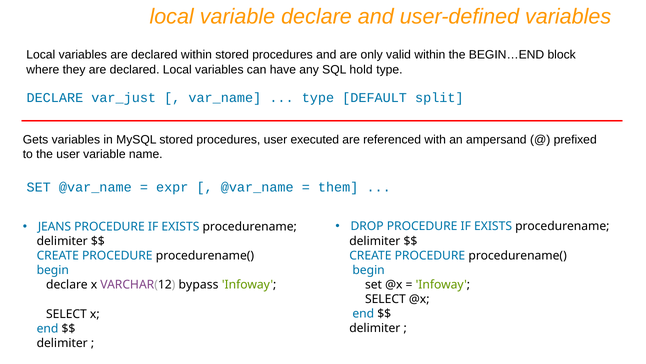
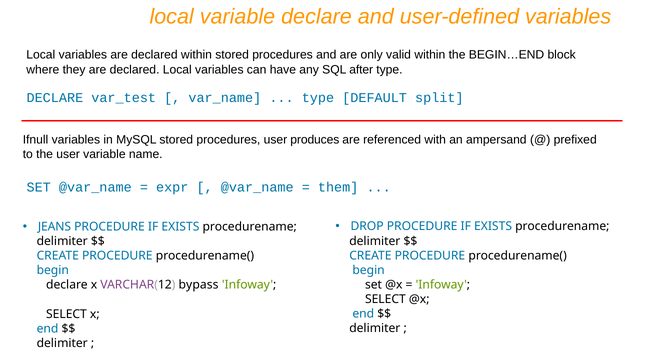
hold: hold -> after (361, 69)
var_just: var_just -> var_test (124, 98)
Gets: Gets -> Ifnull (36, 140)
executed: executed -> produces (315, 140)
